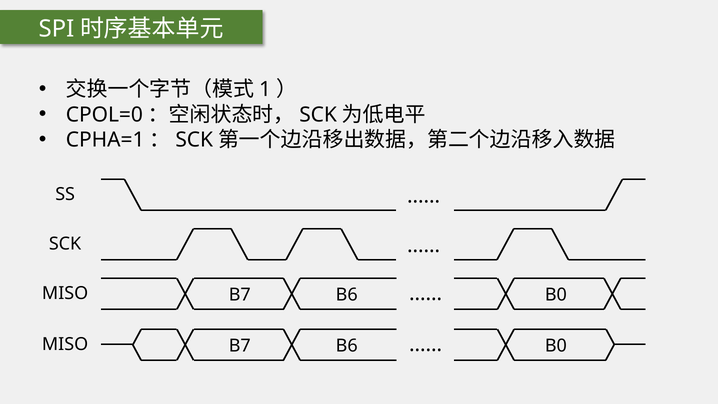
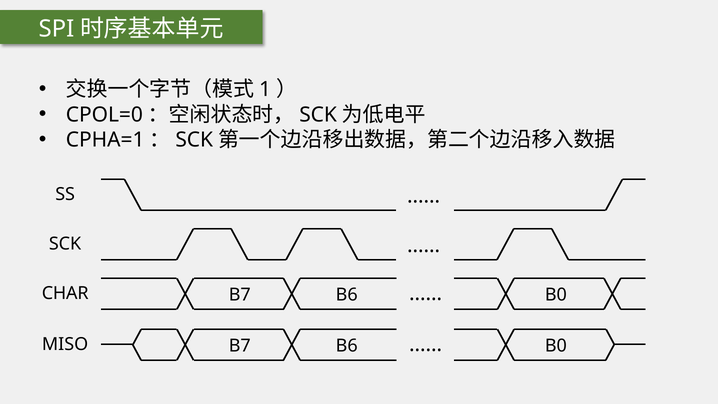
MISO: MISO -> CHAR (65, 293)
